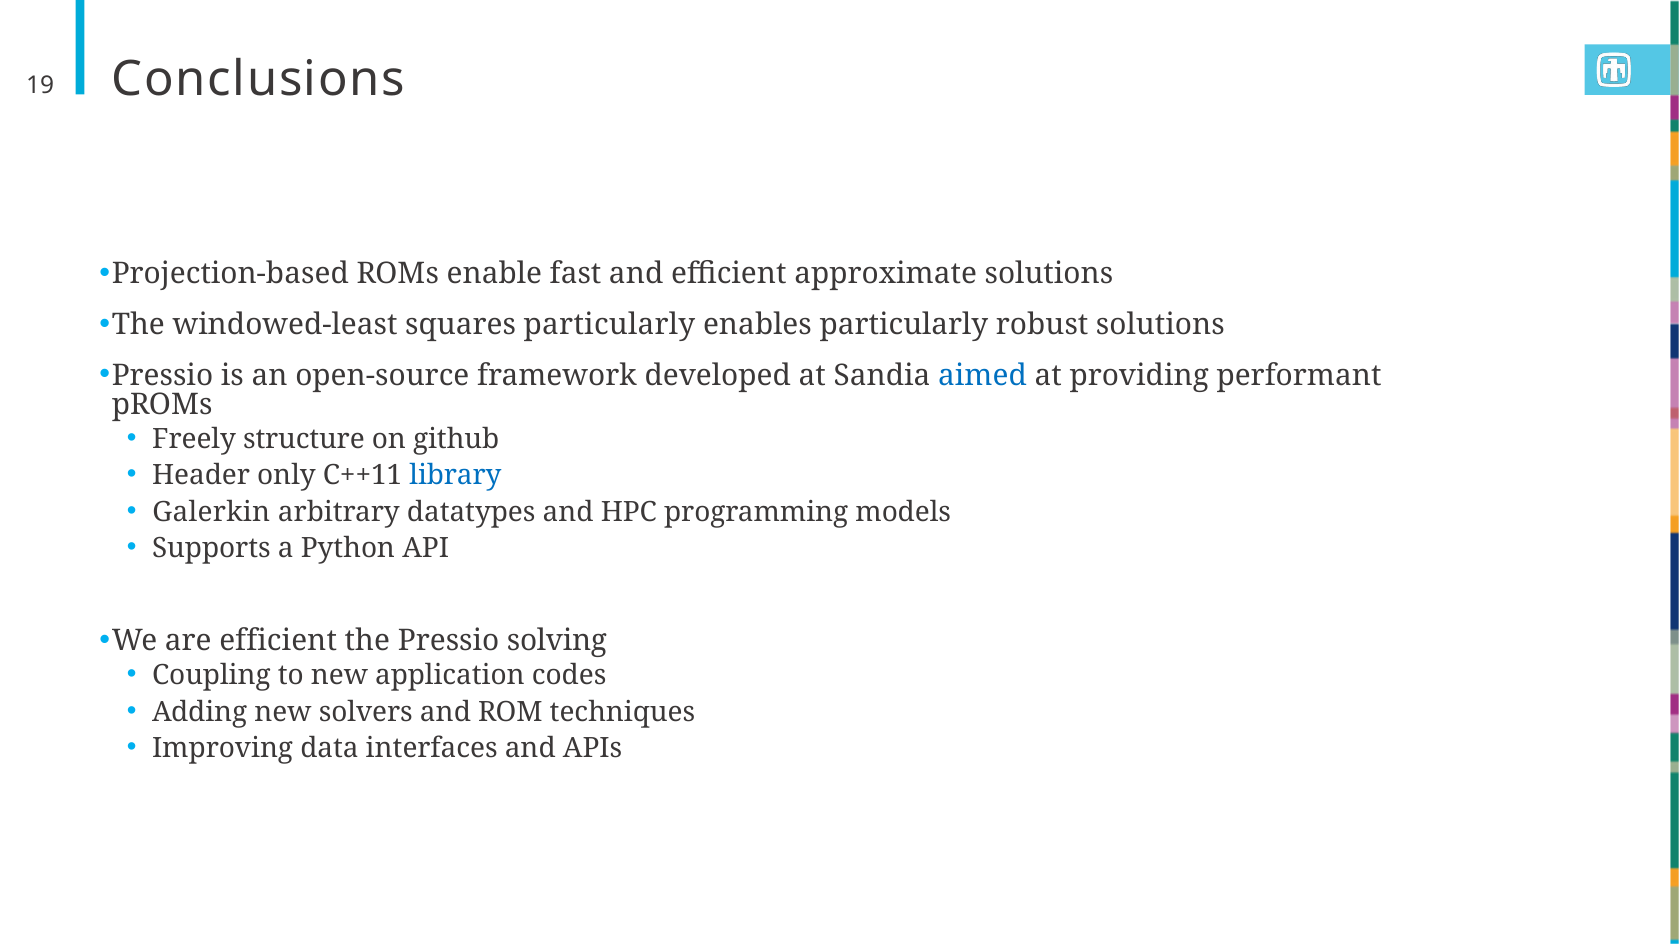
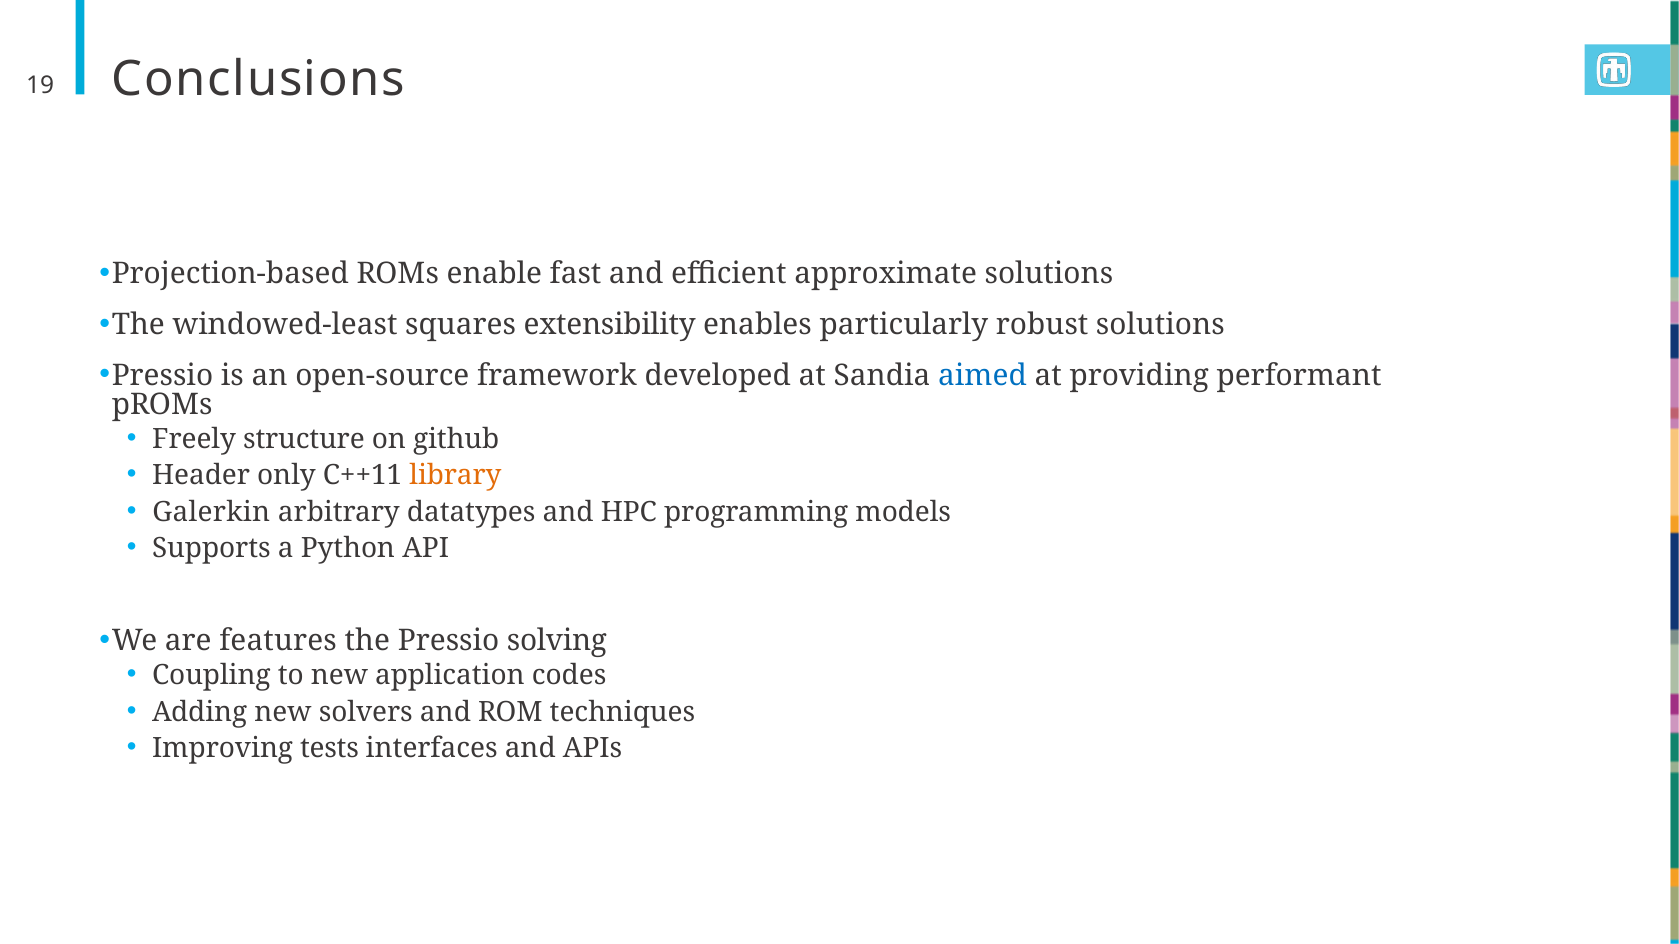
squares particularly: particularly -> extensibility (610, 325)
library colour: blue -> orange (455, 476)
are efficient: efficient -> features (278, 641)
data: data -> tests (330, 749)
